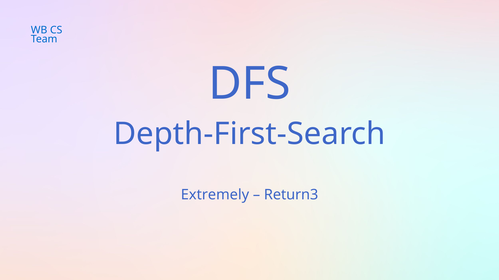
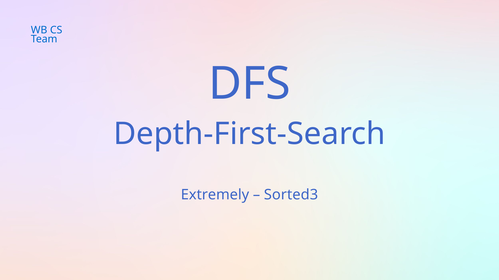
Return3: Return3 -> Sorted3 (291, 195)
